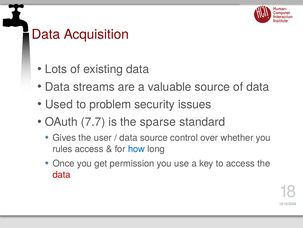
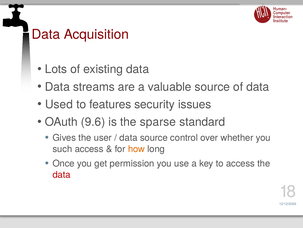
problem: problem -> features (110, 104)
7.7: 7.7 -> 9.6 (93, 122)
rules: rules -> such (62, 149)
how colour: blue -> orange (136, 149)
